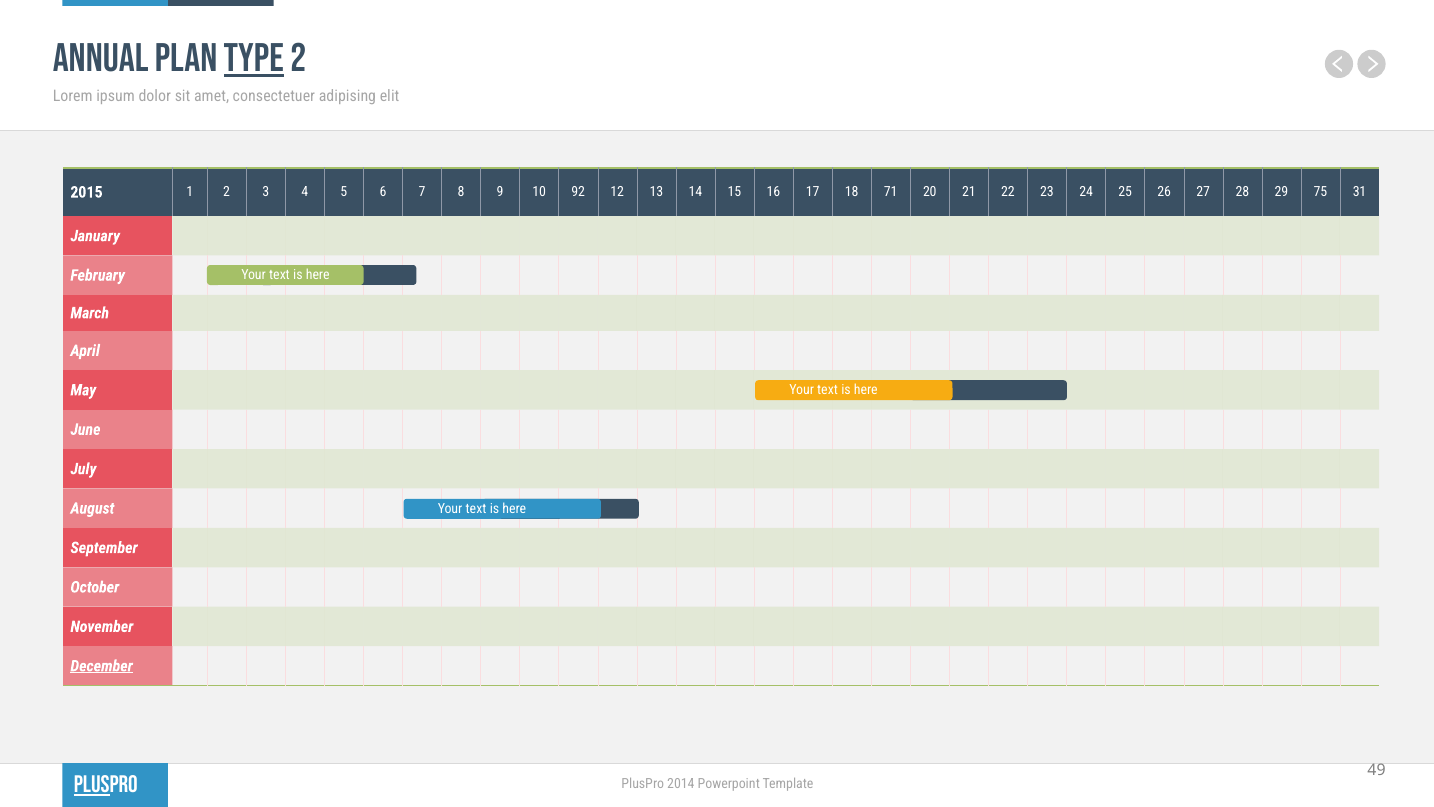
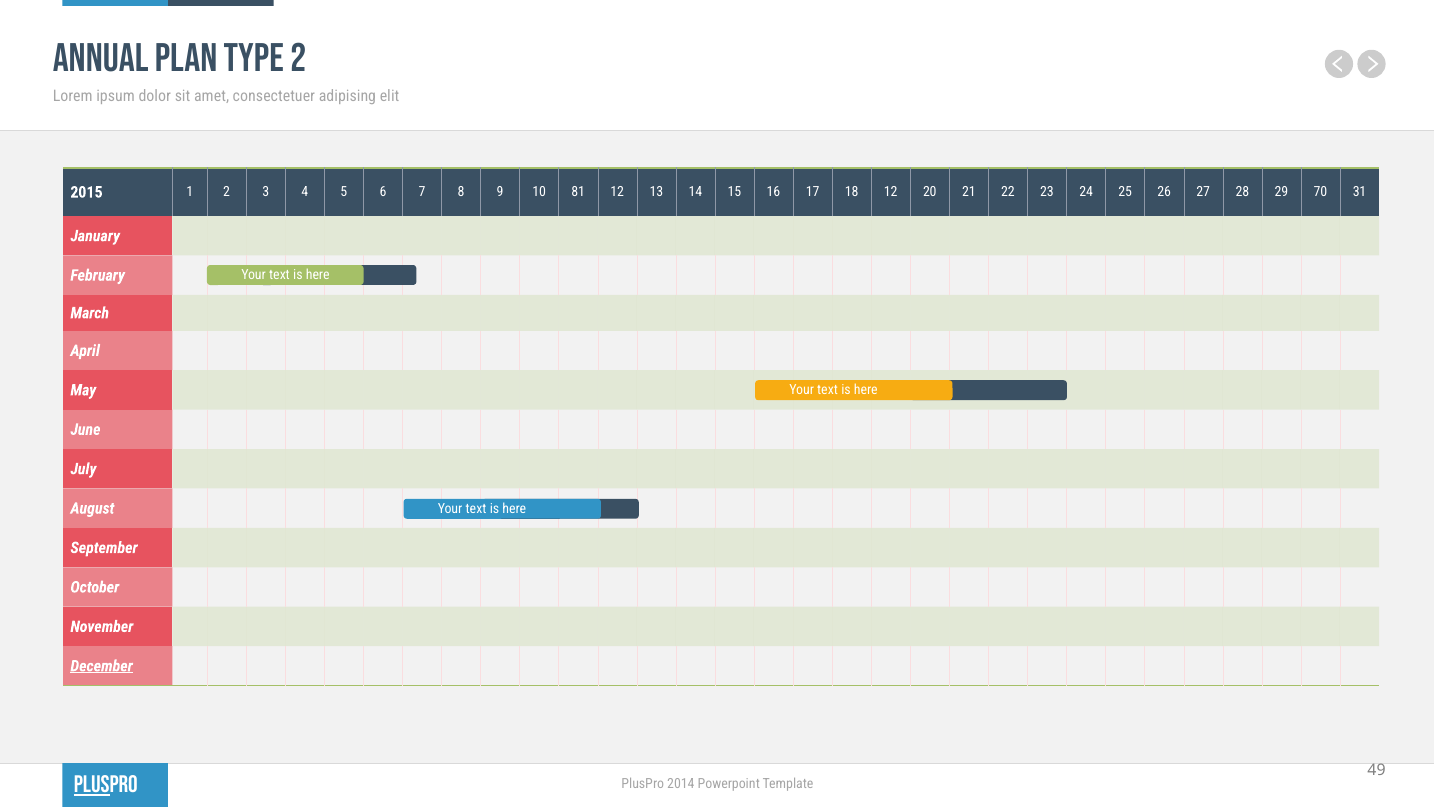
type underline: present -> none (254, 58)
92: 92 -> 81 (578, 192)
18 71: 71 -> 12 (891, 192)
75: 75 -> 70 (1321, 192)
